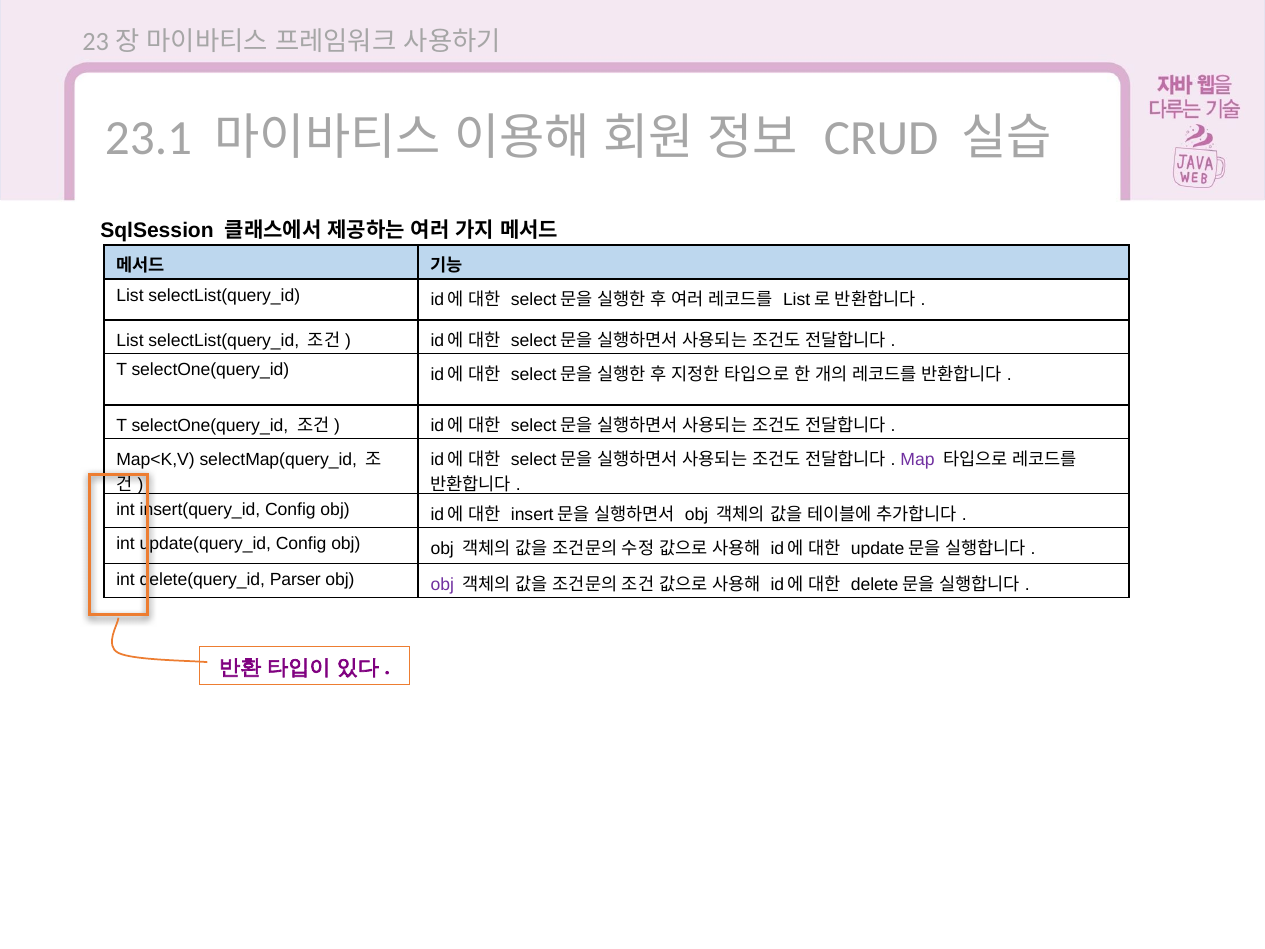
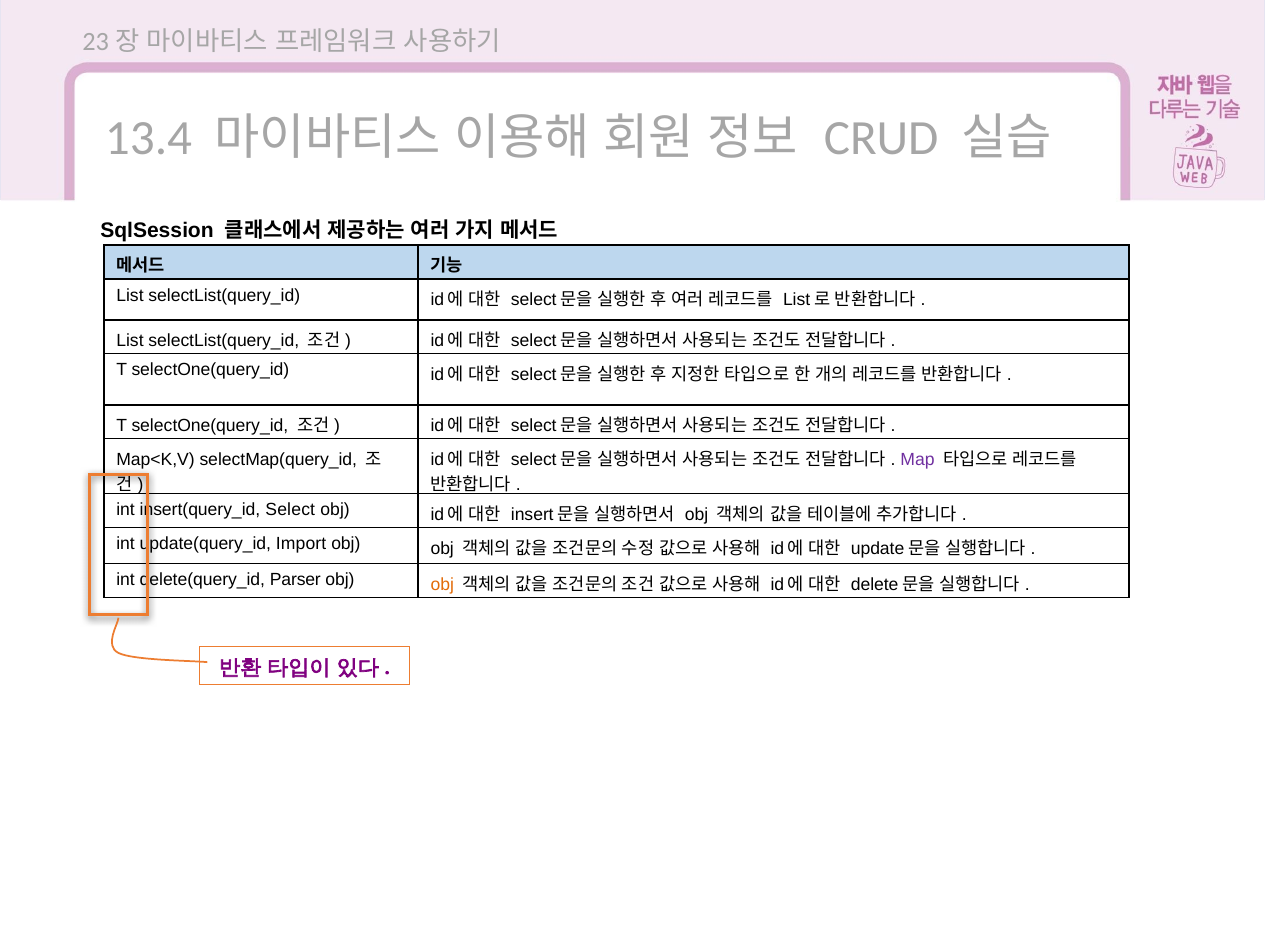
23.1: 23.1 -> 13.4 (149, 138)
Config: Config -> Select (290, 510)
Config: Config -> Import (301, 544)
obj colour: purple -> orange (442, 584)
